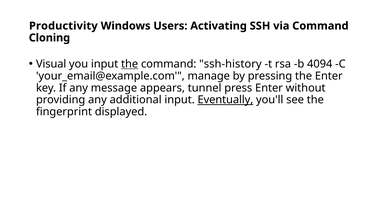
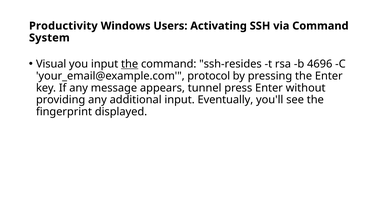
Cloning: Cloning -> System (49, 38)
ssh-history: ssh-history -> ssh-resides (230, 64)
4094: 4094 -> 4696 (320, 64)
manage: manage -> protocol (209, 76)
Eventually underline: present -> none (225, 100)
